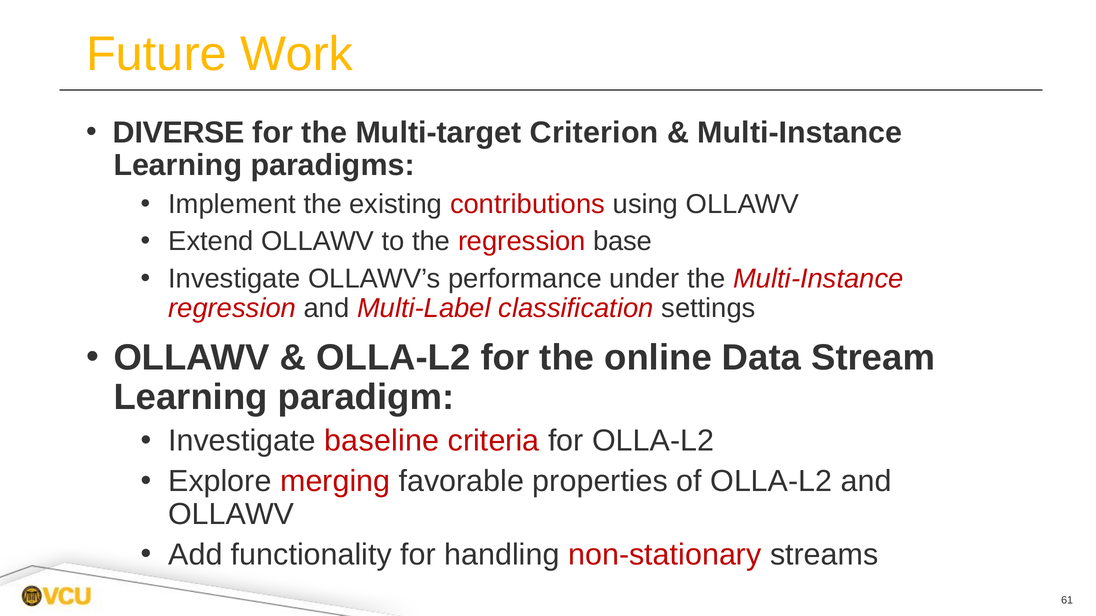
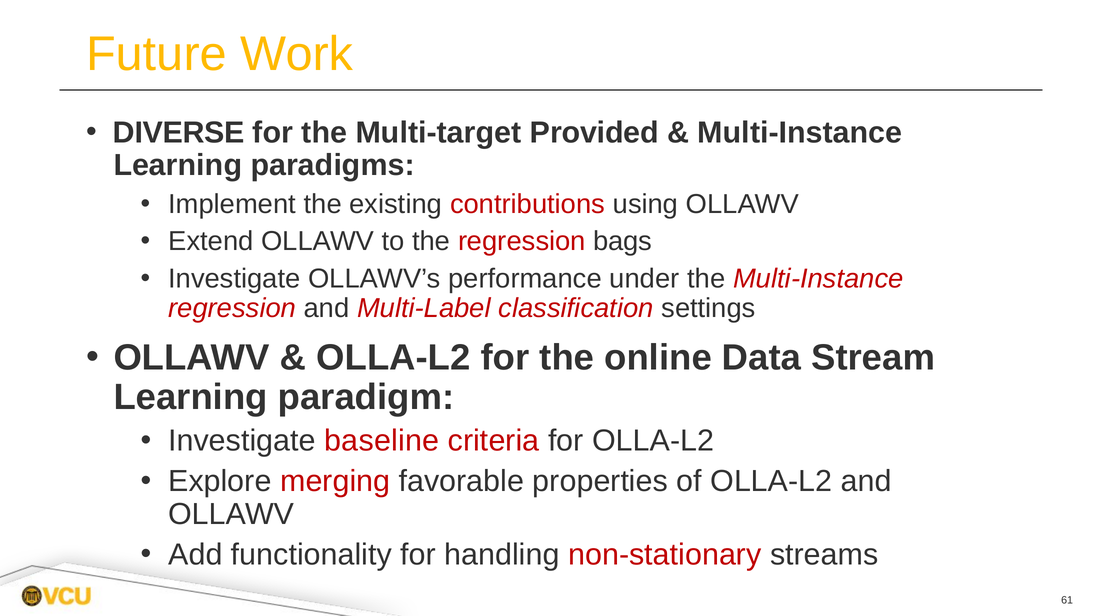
Criterion: Criterion -> Provided (594, 133)
base: base -> bags (622, 242)
